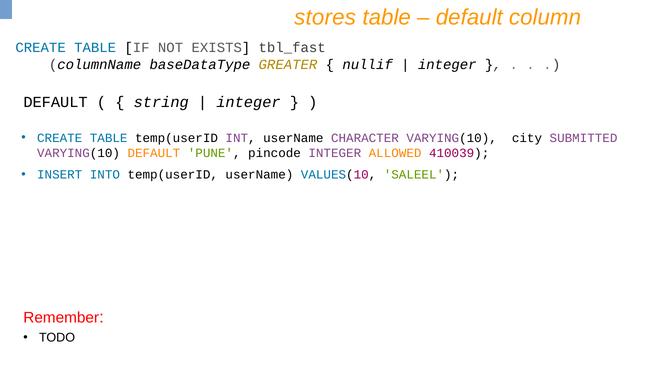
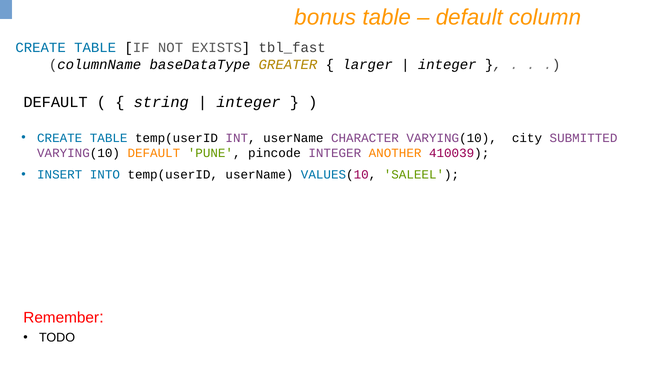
stores: stores -> bonus (325, 17)
nullif: nullif -> larger (368, 64)
ALLOWED: ALLOWED -> ANOTHER (395, 153)
